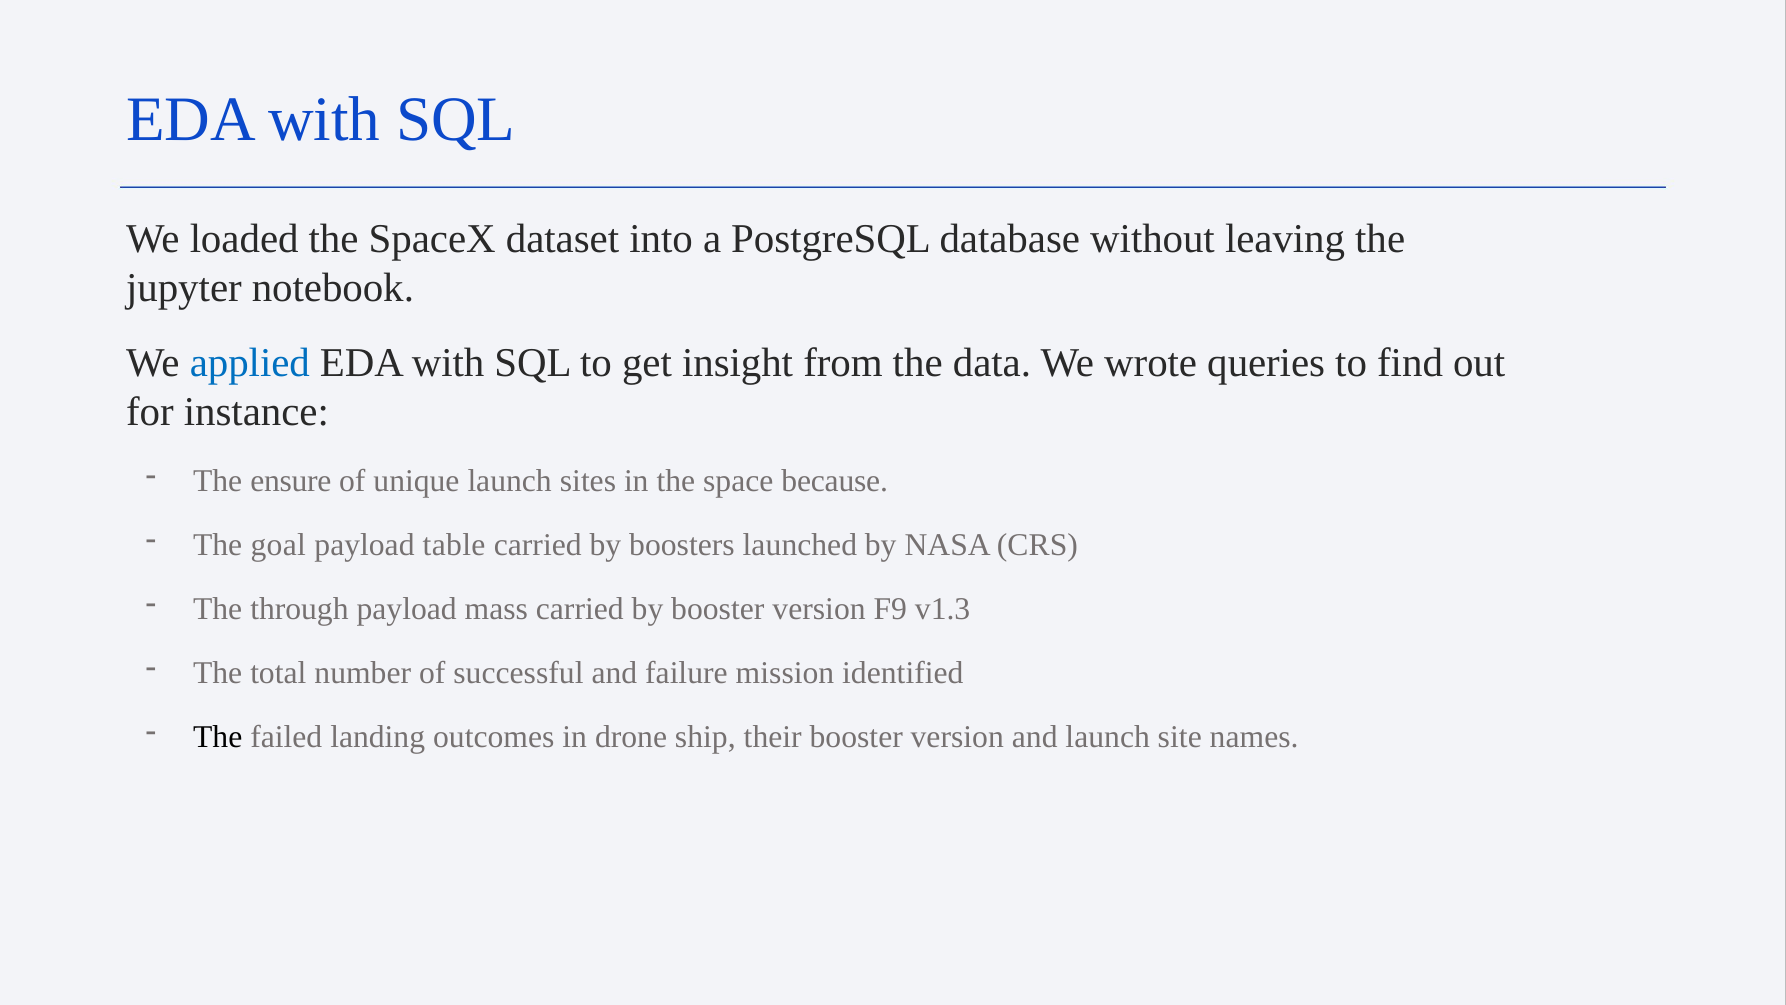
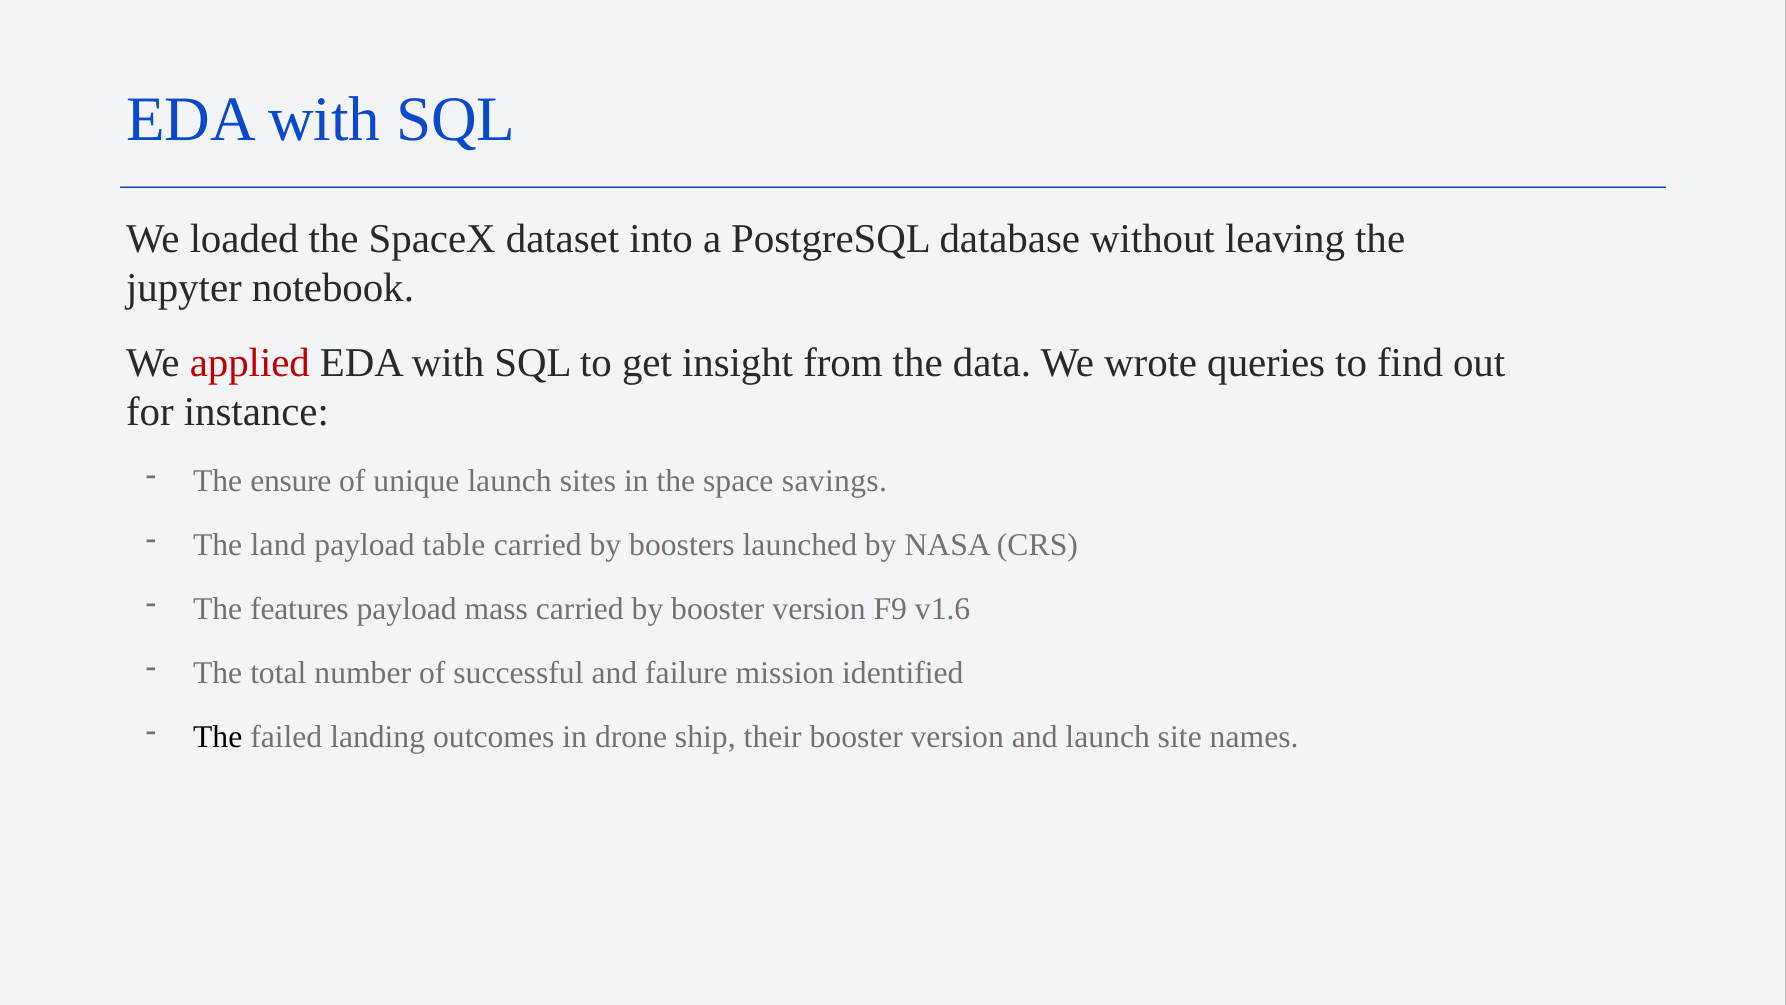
applied colour: blue -> red (250, 363)
because: because -> savings (834, 481)
goal: goal -> land (278, 545)
through: through -> features (300, 609)
v1.3: v1.3 -> v1.6 (943, 609)
